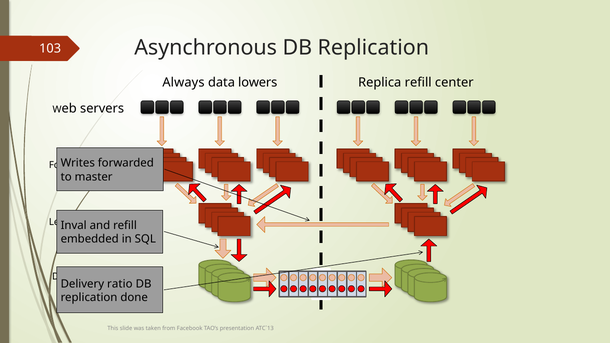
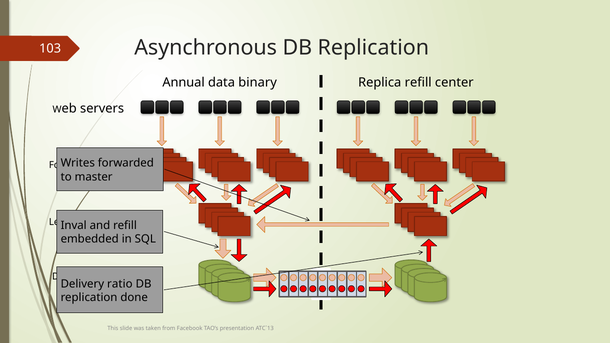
Always: Always -> Annual (184, 83)
lowers: lowers -> binary (258, 83)
